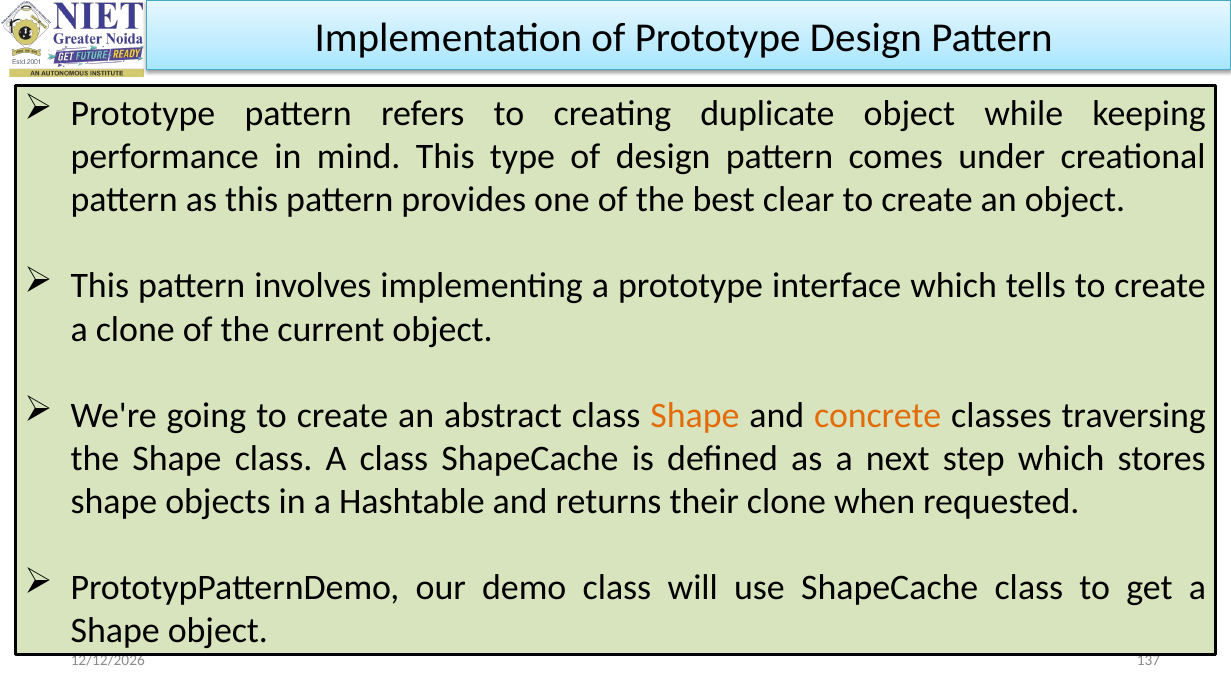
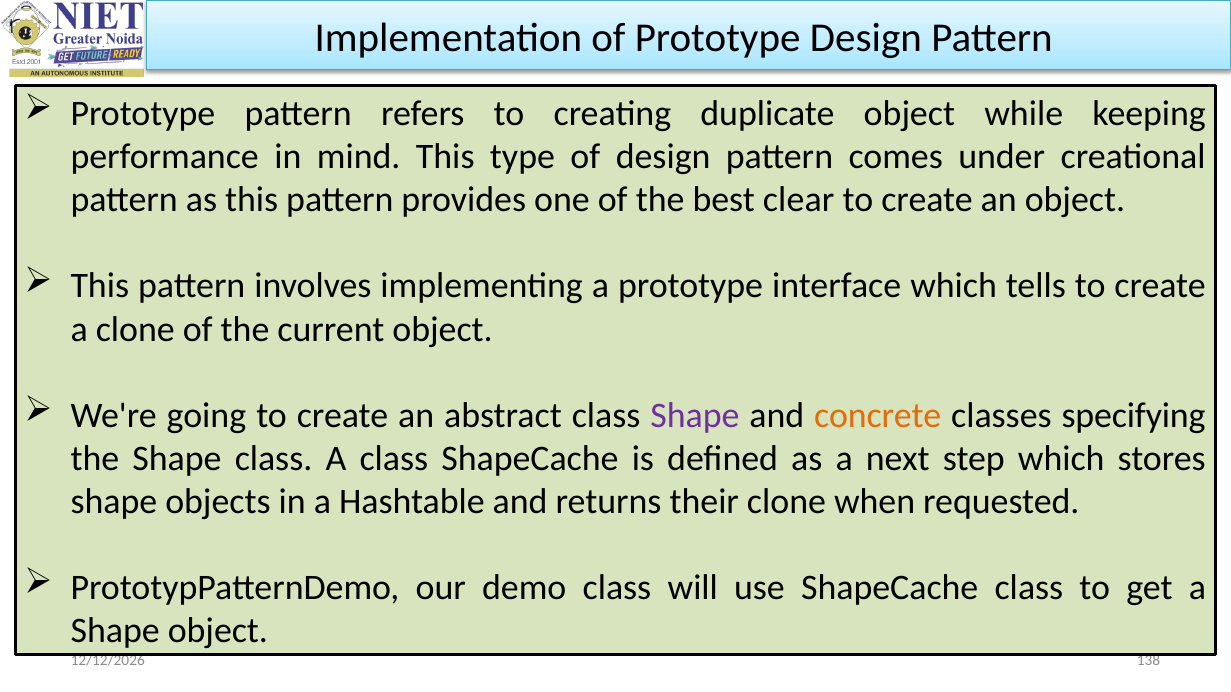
Shape colour: orange -> purple (695, 416)
traversing: traversing -> specifying (1134, 416)
137: 137 -> 138 (1148, 661)
